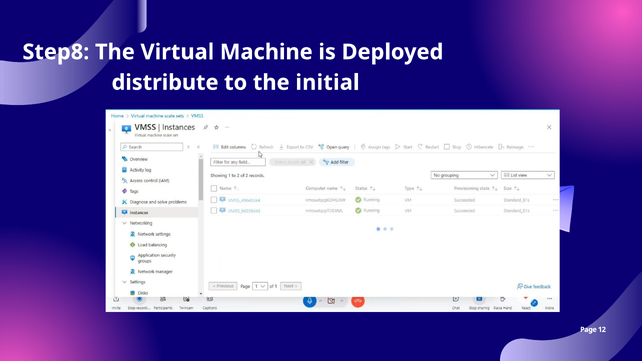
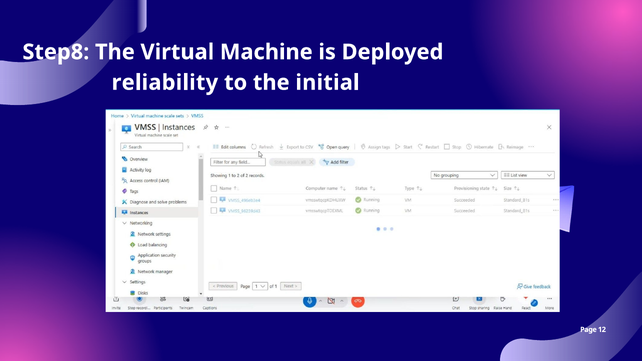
distribute: distribute -> reliability (165, 83)
